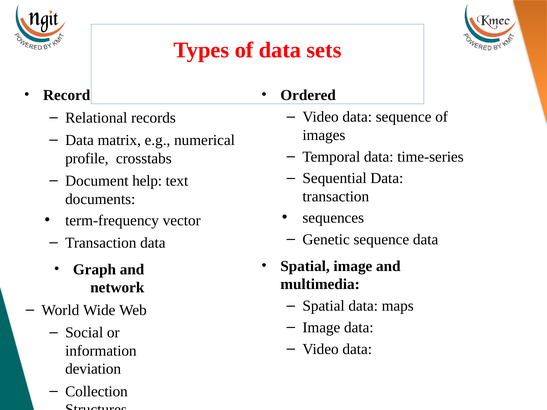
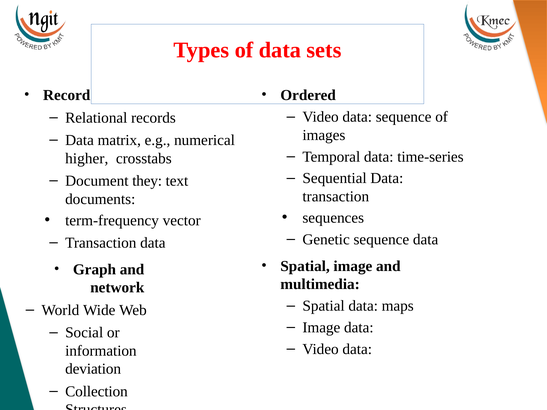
profile: profile -> higher (87, 159)
help: help -> they (147, 181)
